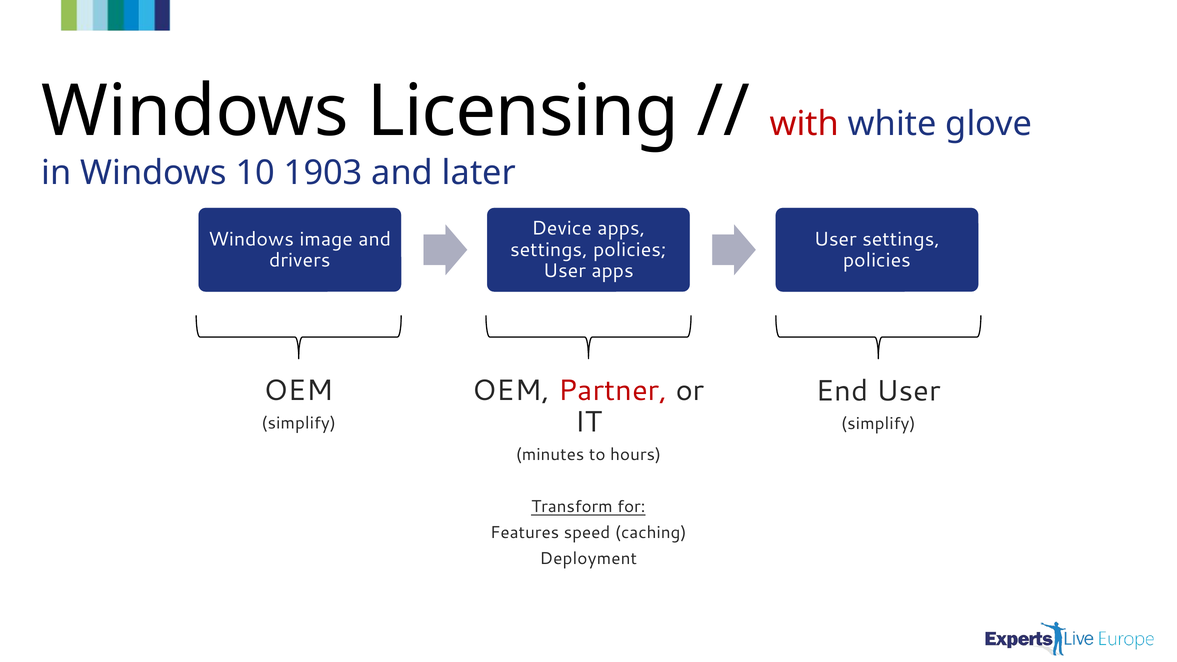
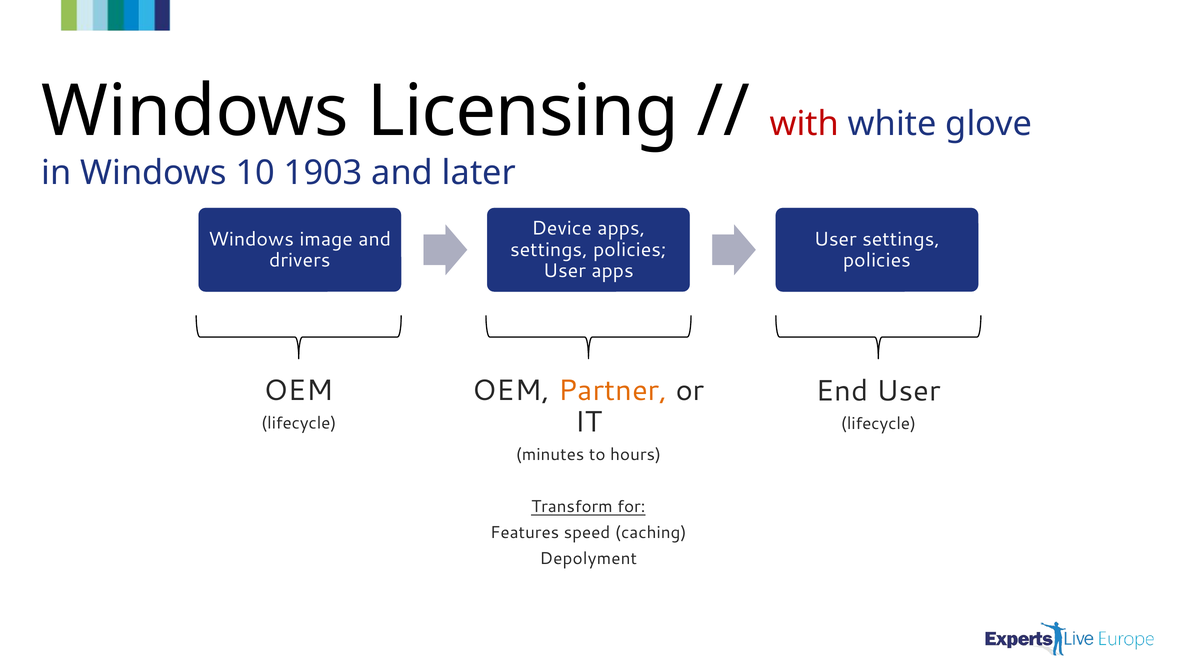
Partner colour: red -> orange (613, 390)
simplify: simplify -> lifecycle (299, 423)
simplify: simplify -> lifecycle (878, 424)
Deployment: Deployment -> Depolyment (588, 558)
